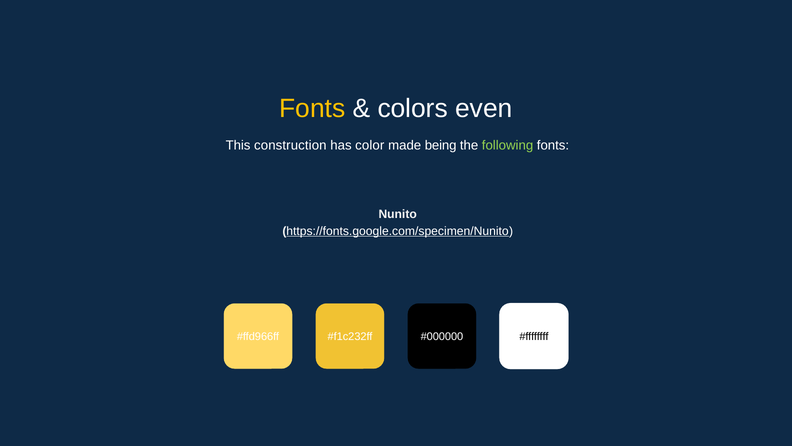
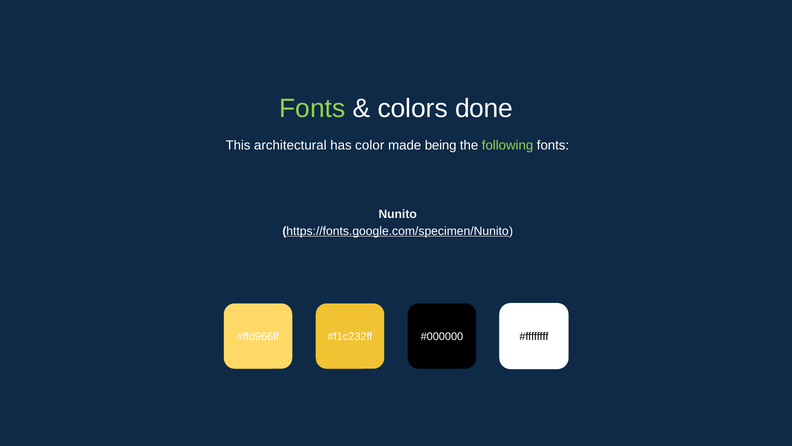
Fonts colour: yellow -> light green (312, 108)
even: even -> done (484, 108)
construction: construction -> architectural (290, 145)
